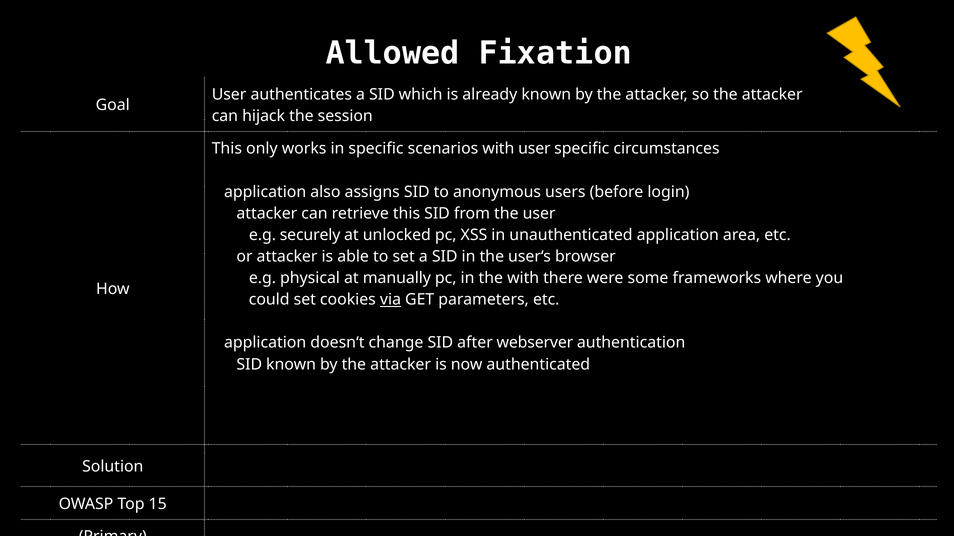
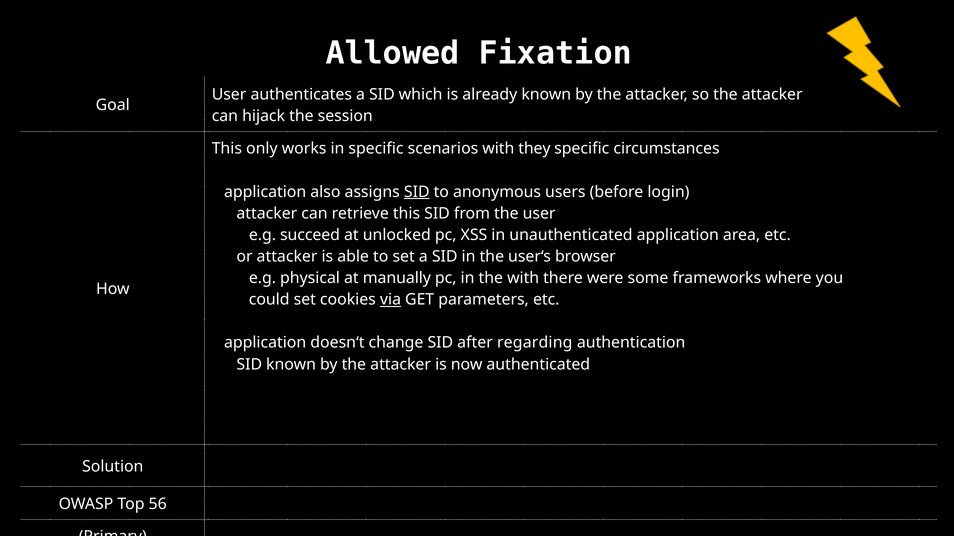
with user: user -> they (534, 149)
SID underline: none -> present (417, 192)
securely: securely -> succeed (310, 235)
webserver: webserver -> regarding (535, 343)
15: 15 -> 56 (158, 505)
